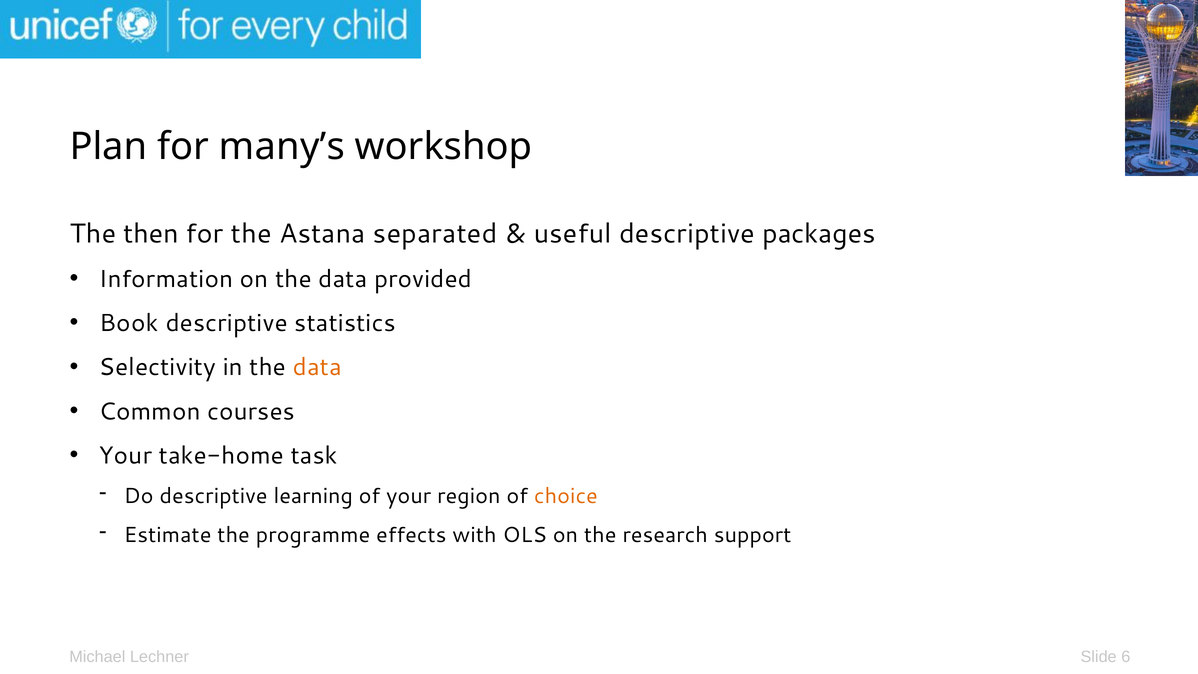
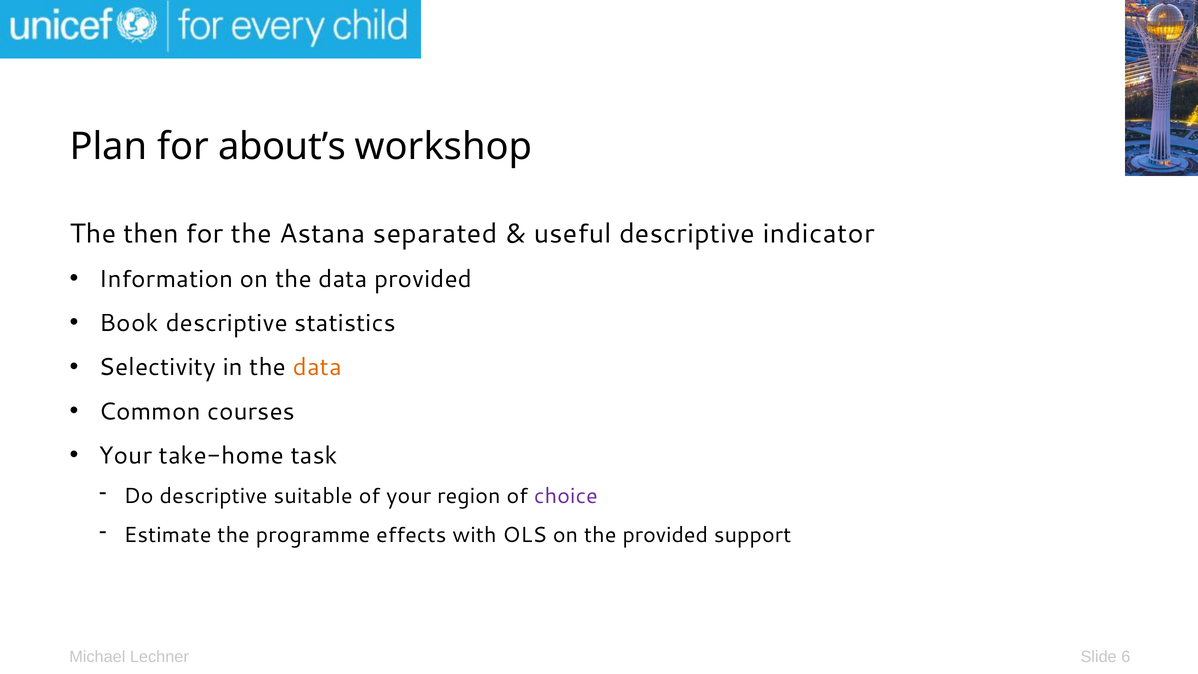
many’s: many’s -> about’s (282, 147)
packages: packages -> indicator (819, 234)
learning: learning -> suitable (313, 496)
choice colour: orange -> purple (566, 496)
the research: research -> provided (665, 535)
